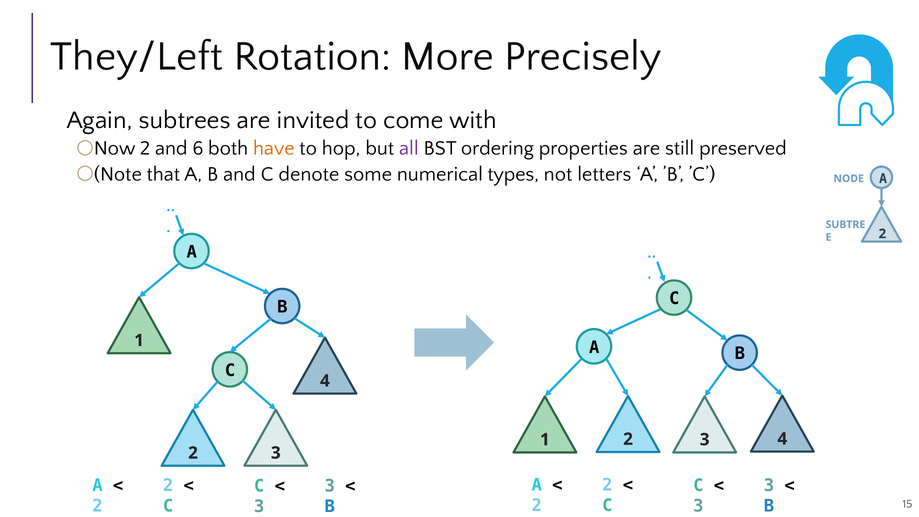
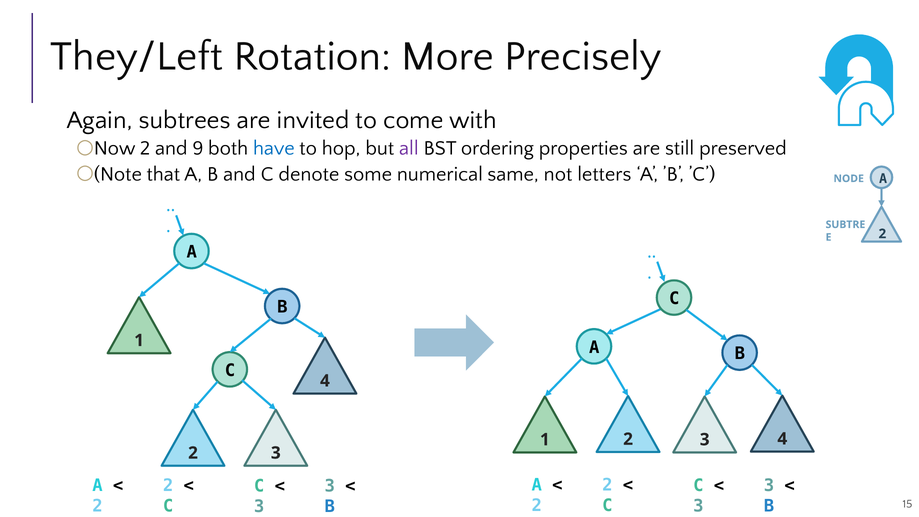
6: 6 -> 9 (198, 148)
have colour: orange -> blue (274, 148)
types: types -> same (513, 174)
